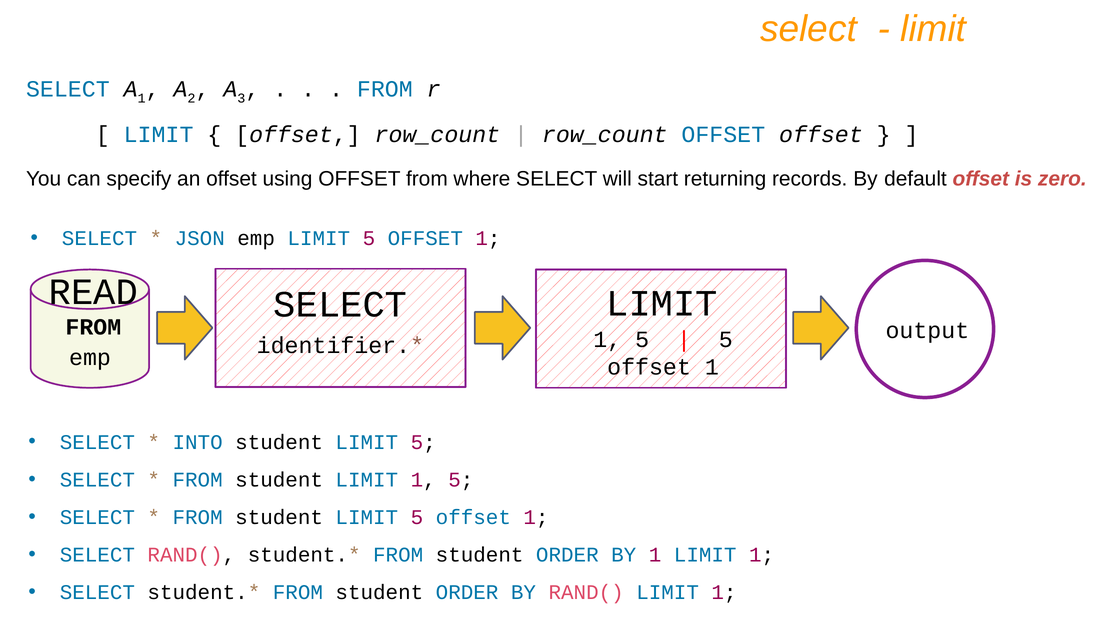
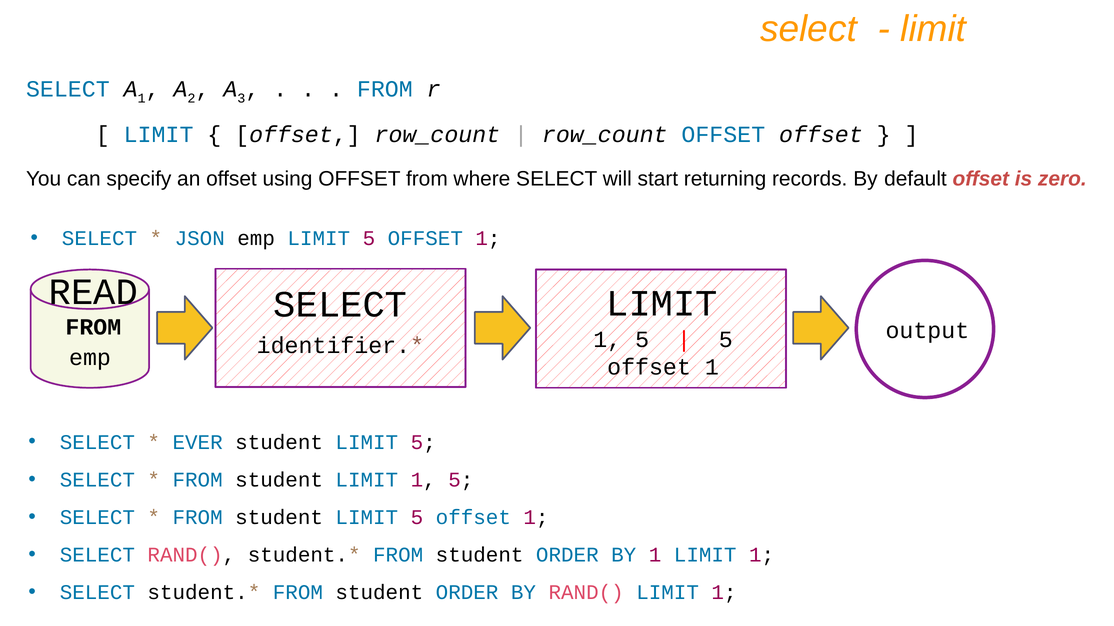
INTO: INTO -> EVER (198, 443)
